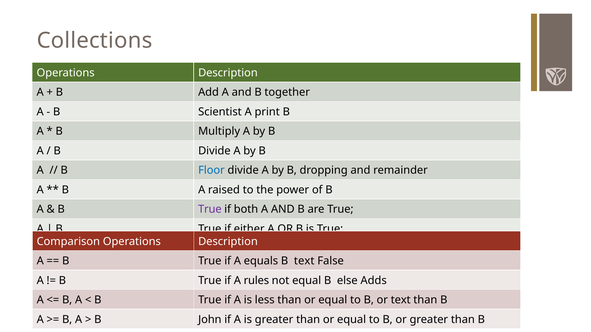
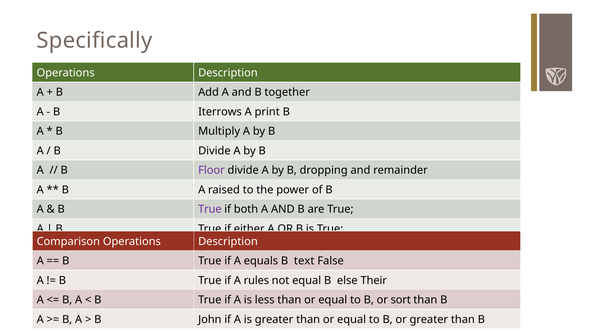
Collections: Collections -> Specifically (95, 41)
Scientist: Scientist -> Iterrows (220, 112)
Floor colour: blue -> purple (211, 171)
Adds: Adds -> Their (374, 281)
or text: text -> sort (401, 300)
